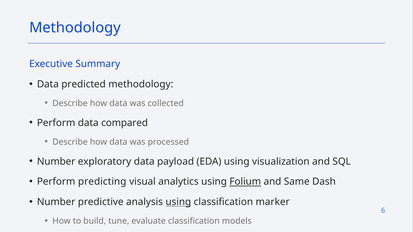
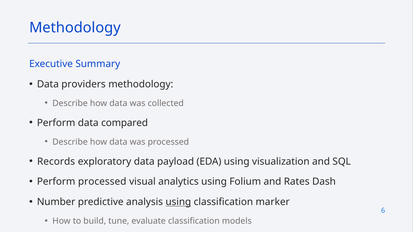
predicted: predicted -> providers (84, 84)
Number: Number -> Records (56, 162)
Perform predicting: predicting -> processed (102, 182)
Folium underline: present -> none (245, 182)
Same: Same -> Rates (297, 182)
